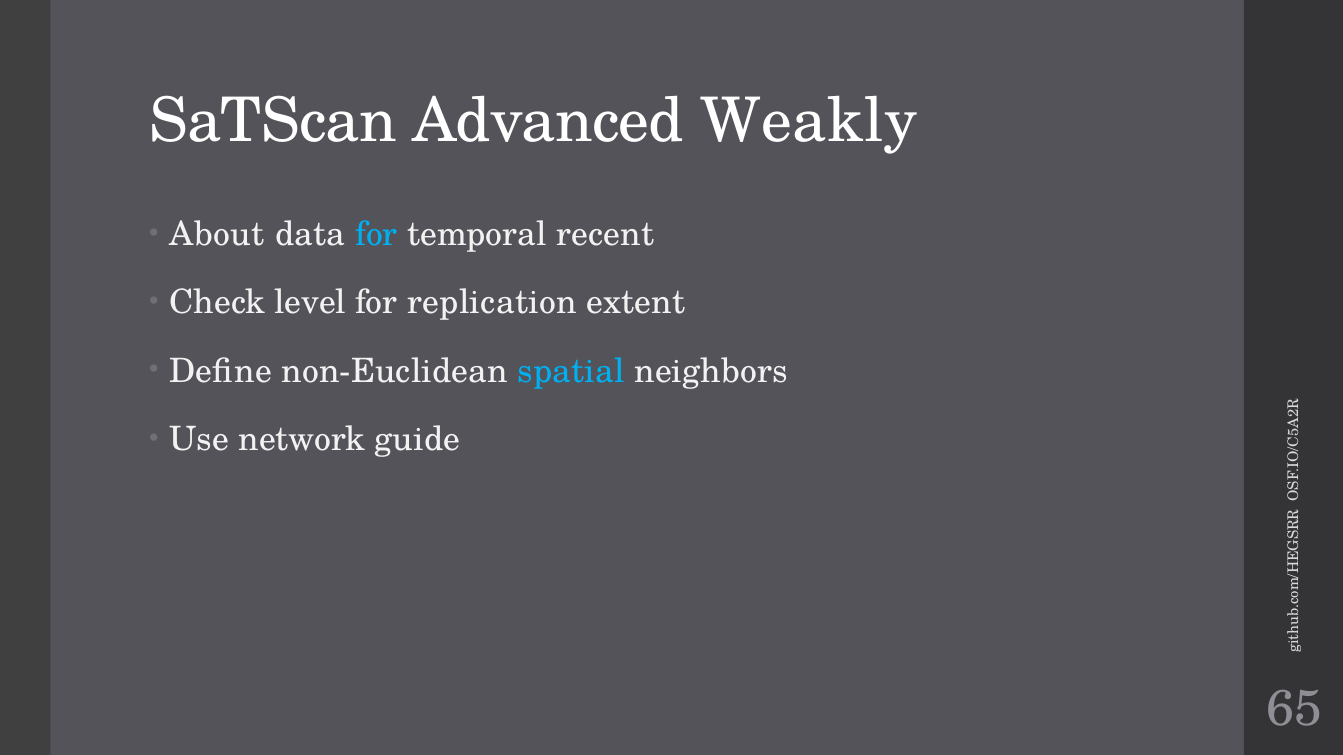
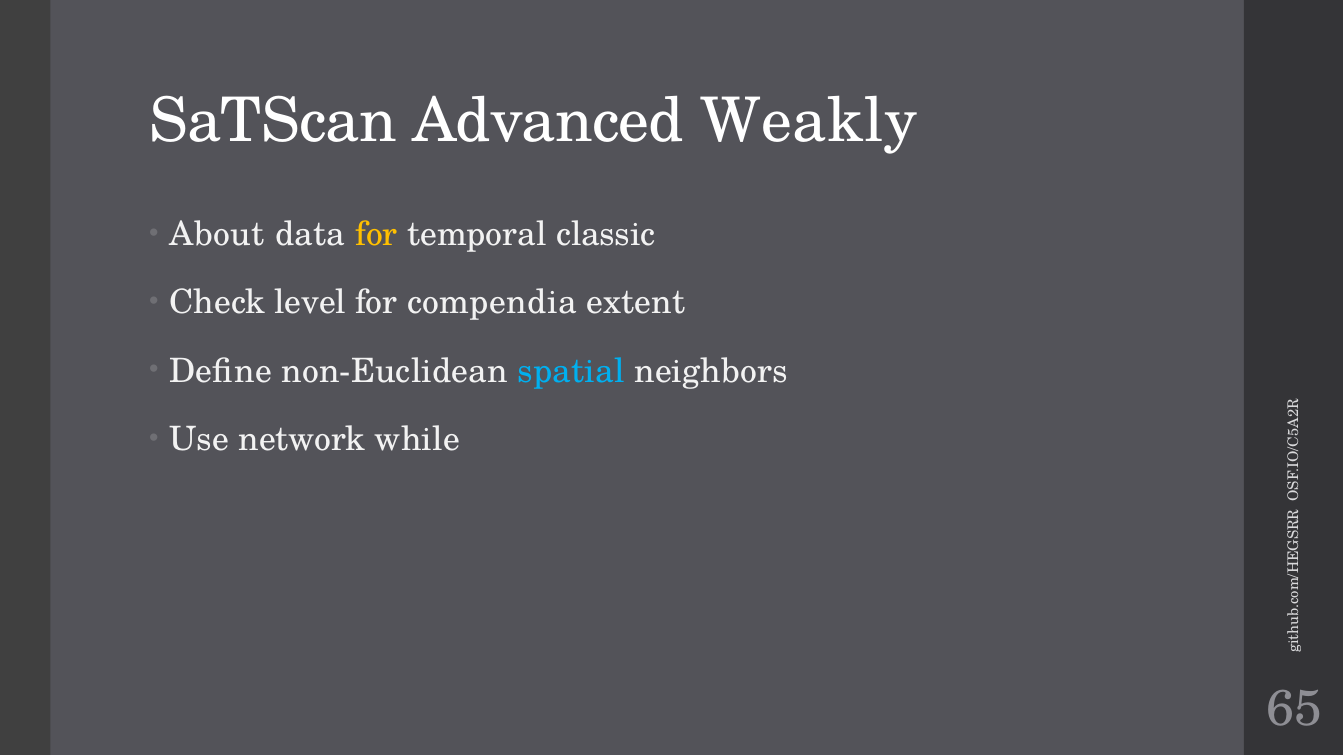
for colour: light blue -> yellow (376, 235)
recent: recent -> classic (606, 235)
replication: replication -> compendia (492, 303)
guide: guide -> while (418, 440)
